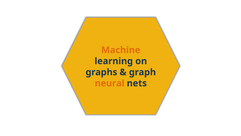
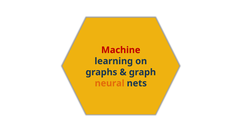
Machine colour: orange -> red (121, 50)
